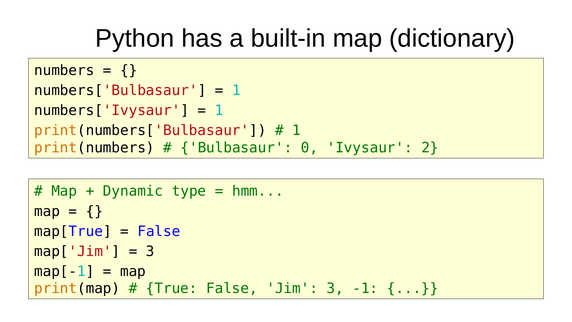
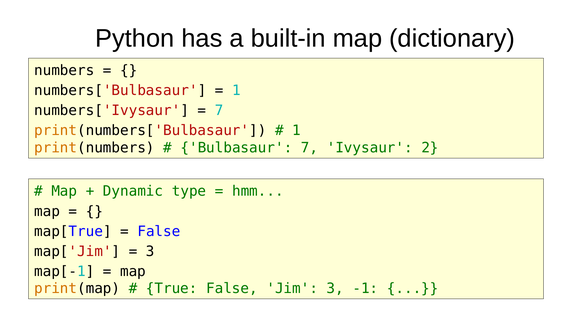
1: 1 -> 7 (219, 110)
Bulbasaur 0: 0 -> 7 (310, 148)
